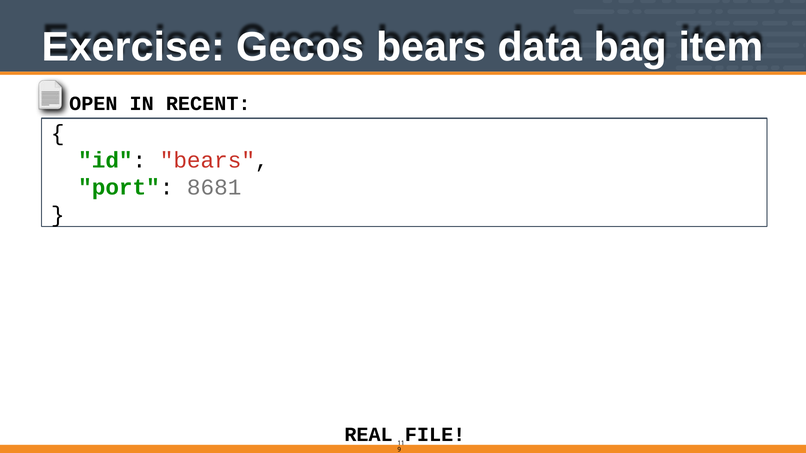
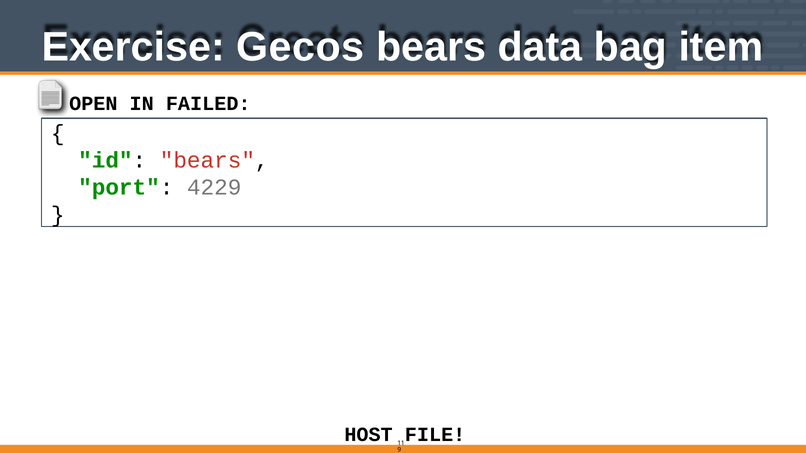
RECENT: RECENT -> FAILED (208, 104)
8681: 8681 -> 4229 (214, 188)
REAL: REAL -> HOST (369, 435)
